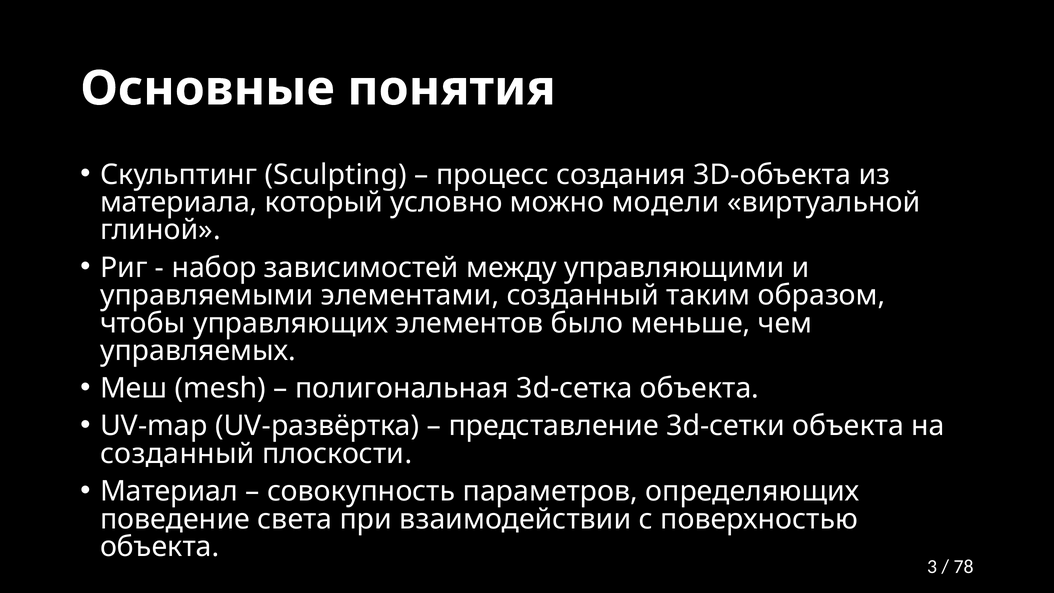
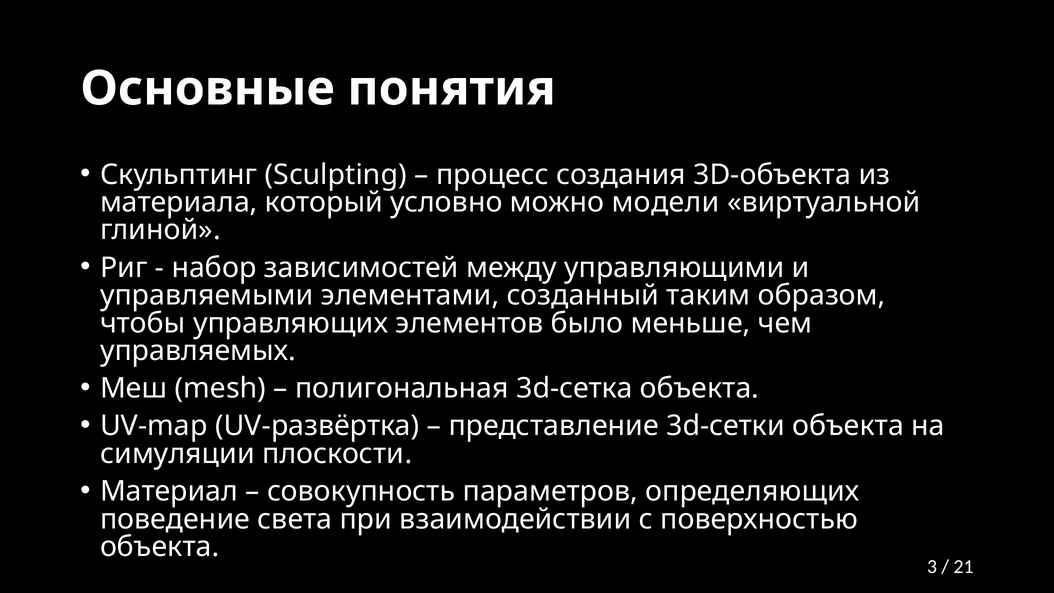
созданный: созданный -> симуляции (178, 454)
78: 78 -> 21 (964, 566)
